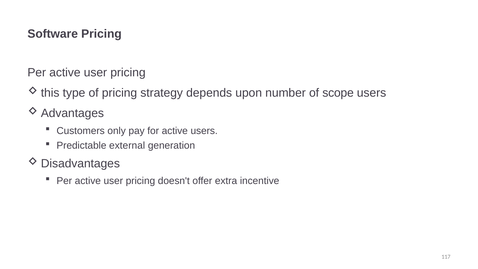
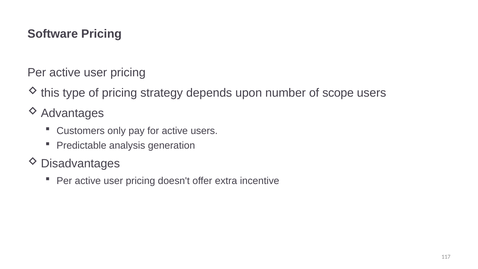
external: external -> analysis (127, 146)
